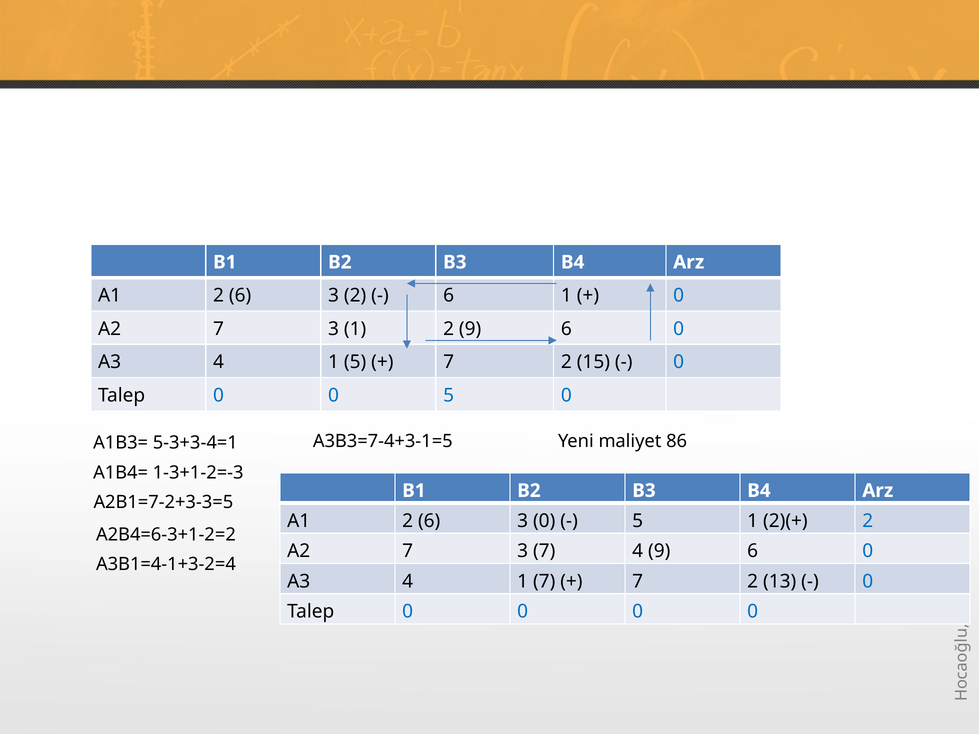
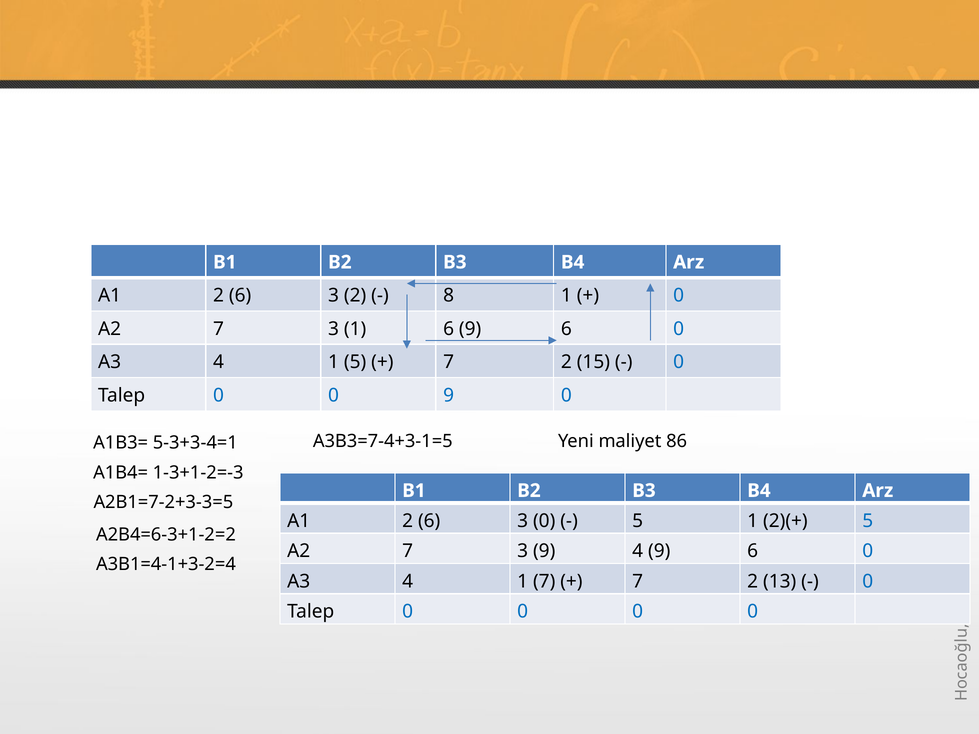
6: 6 -> 8 (449, 296)
1 2: 2 -> 6 (449, 329)
0 5: 5 -> 9 (449, 395)
2)(+ 2: 2 -> 5 (868, 521)
3 7: 7 -> 9 (544, 551)
